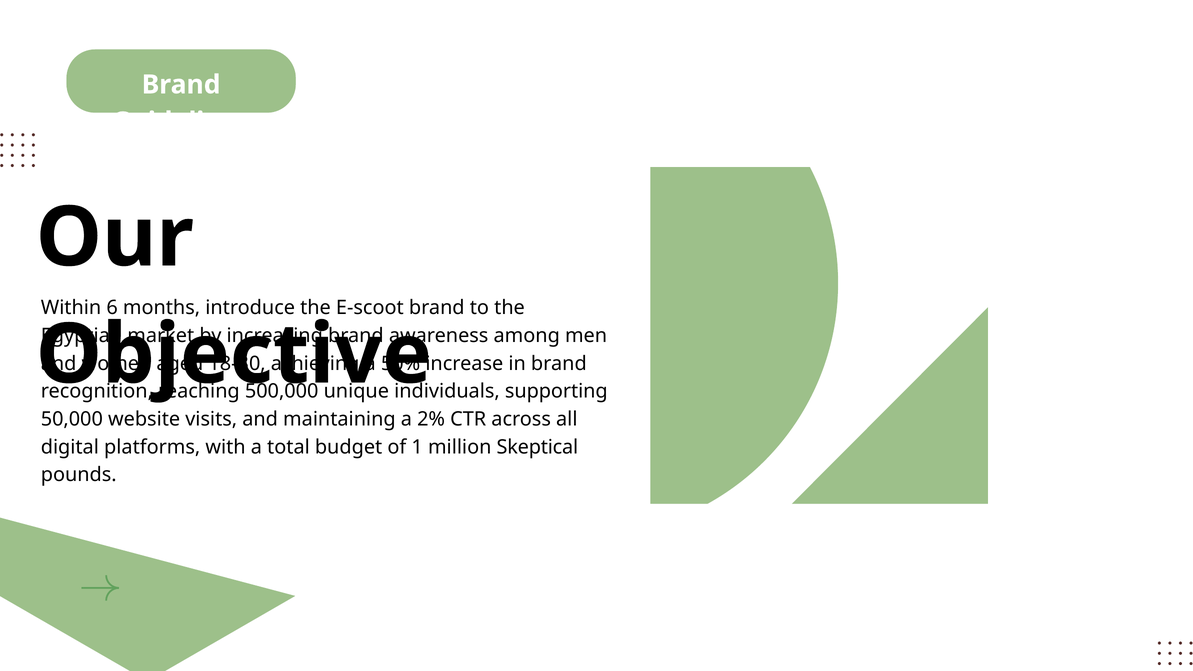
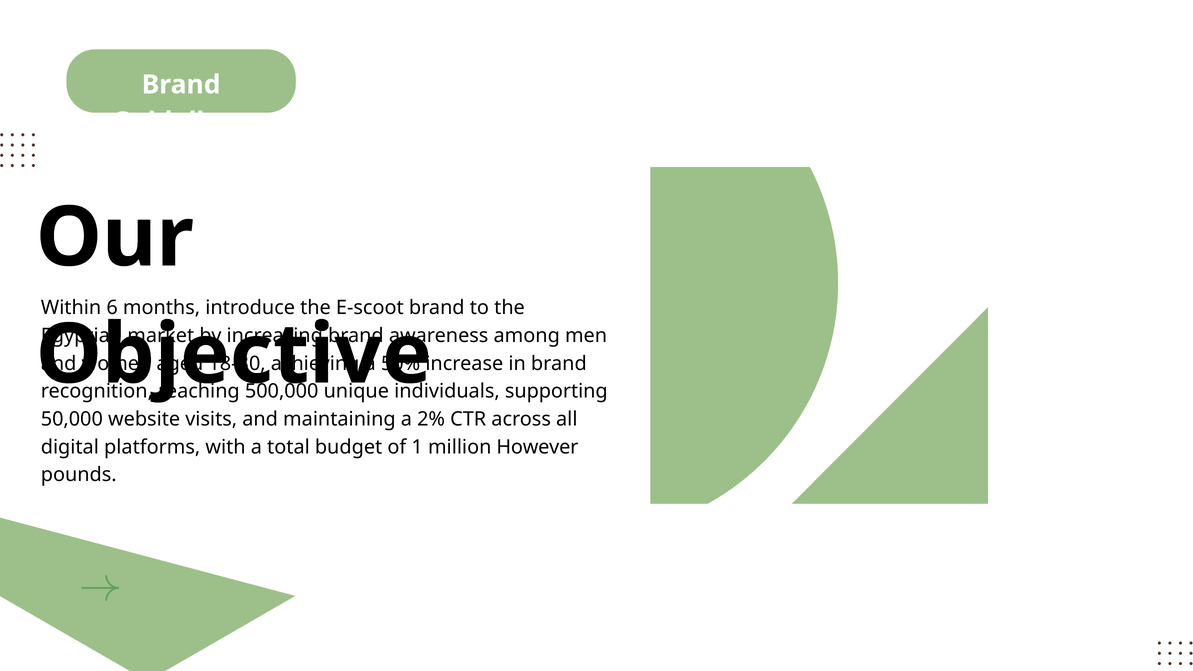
Skeptical: Skeptical -> However (537, 447)
